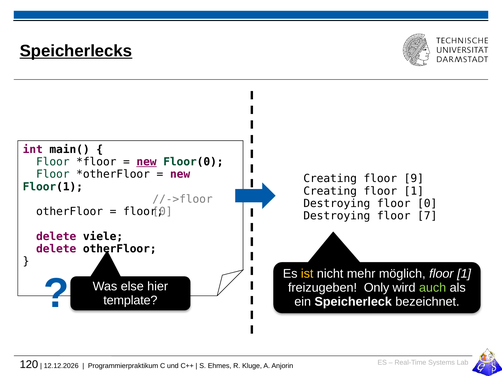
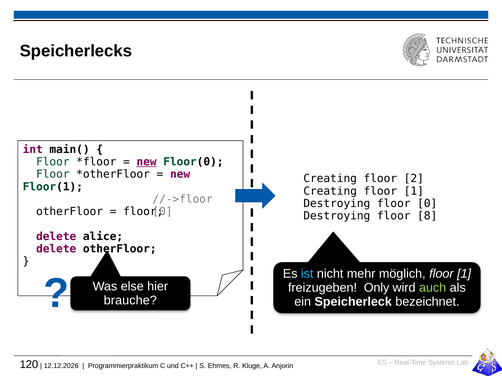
Speicherlecks underline: present -> none (76, 51)
9: 9 -> 2 (414, 179)
7: 7 -> 8 (427, 216)
viele: viele -> alice (103, 237)
ist colour: yellow -> light blue (307, 274)
template: template -> brauche (130, 301)
